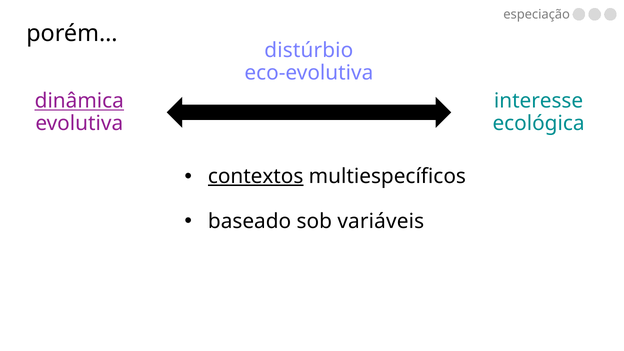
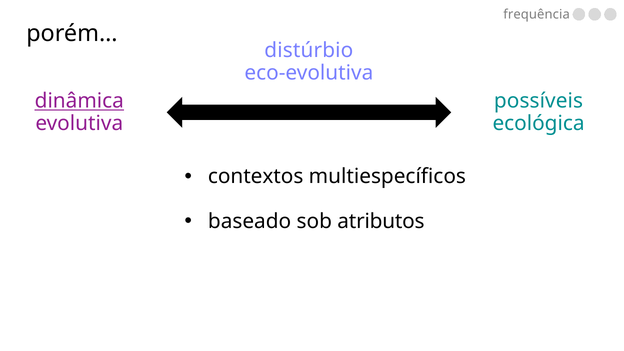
especiação: especiação -> frequência (537, 15)
interesse: interesse -> possíveis (538, 101)
contextos underline: present -> none (256, 176)
variáveis: variáveis -> atributos (381, 221)
